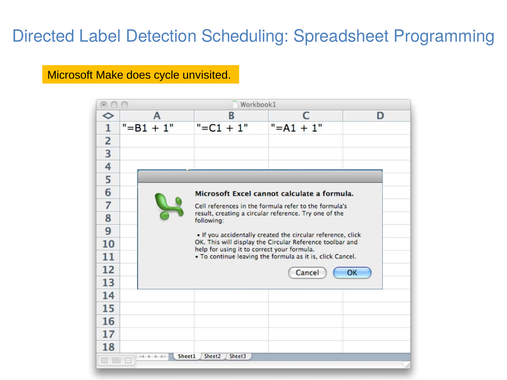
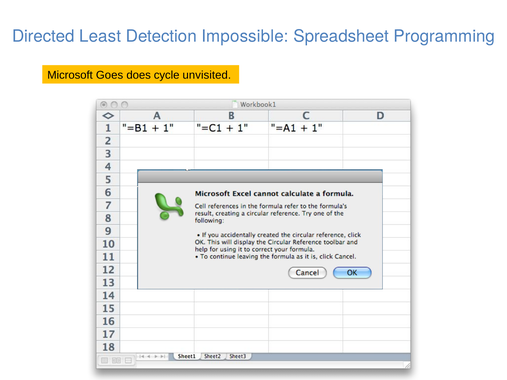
Label: Label -> Least (100, 36)
Scheduling: Scheduling -> Impossible (245, 36)
Make: Make -> Goes (110, 75)
